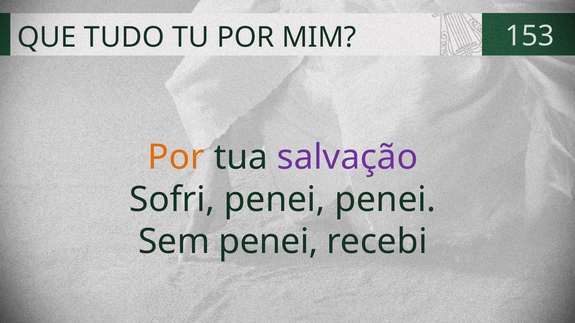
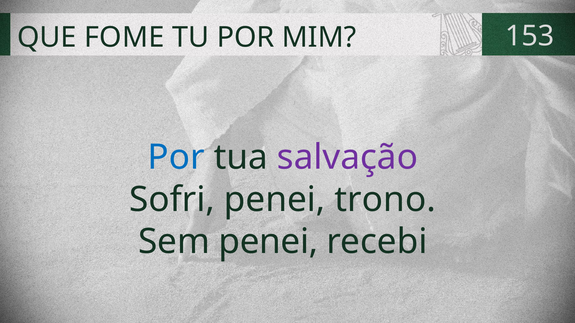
TUDO: TUDO -> FOME (124, 37)
Por colour: orange -> blue (176, 158)
penei penei: penei -> trono (385, 200)
